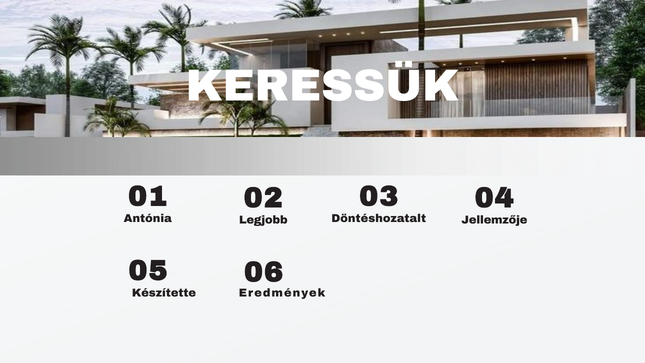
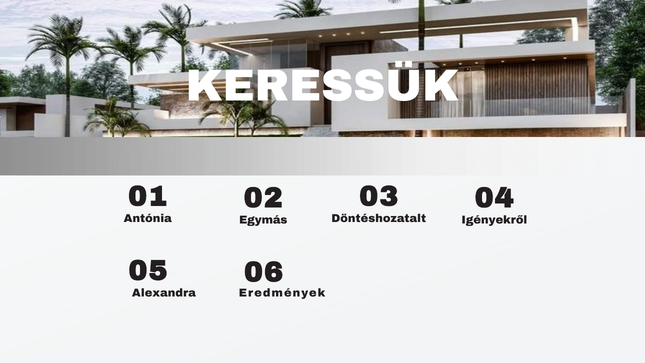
Legjobb: Legjobb -> Egymás (263, 220)
Jellemzője: Jellemzője -> Igényekről (494, 220)
Készítette: Készítette -> Alexandra (164, 293)
